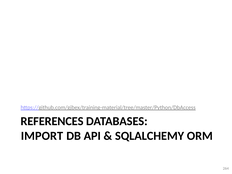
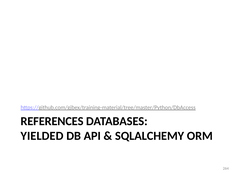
IMPORT: IMPORT -> YIELDED (42, 136)
